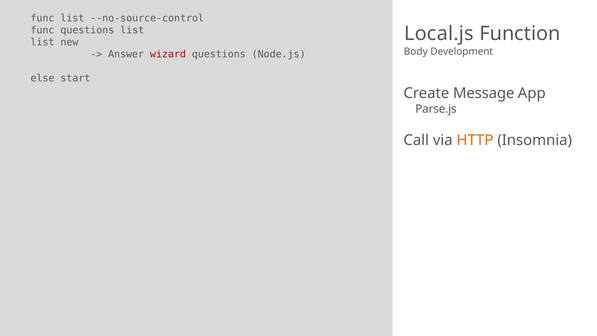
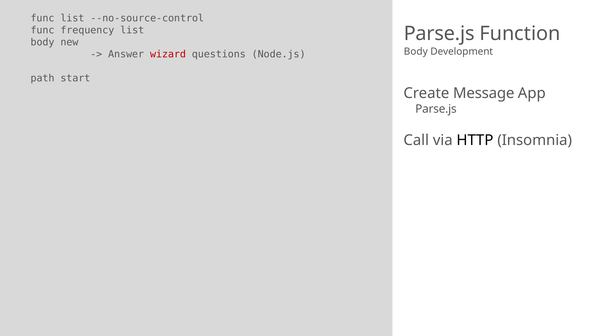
func questions: questions -> frequency (87, 30)
Local.js: Local.js -> Parse.js (439, 34)
list: list -> body (42, 42)
else: else -> path (42, 78)
HTTP colour: orange -> black (475, 140)
